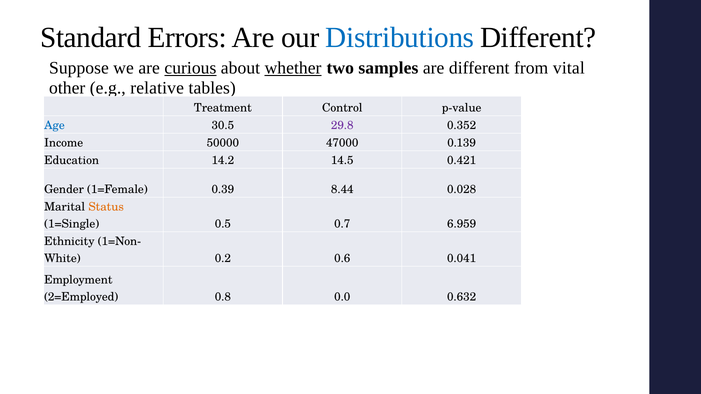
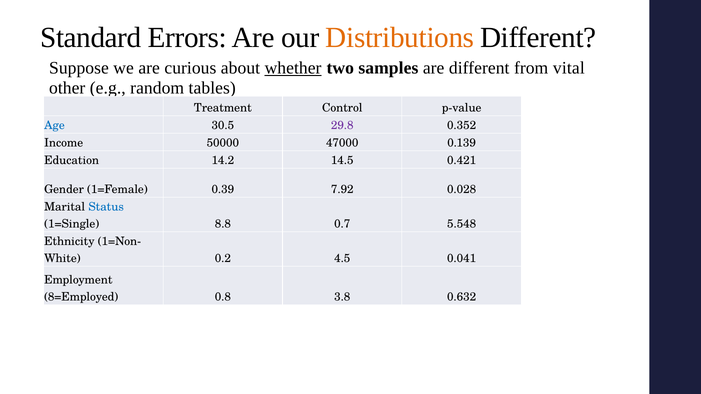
Distributions colour: blue -> orange (400, 38)
curious underline: present -> none (190, 68)
relative: relative -> random (157, 88)
8.44: 8.44 -> 7.92 (342, 190)
Status colour: orange -> blue (106, 207)
0.5: 0.5 -> 8.8 (223, 224)
6.959: 6.959 -> 5.548 (462, 224)
0.6: 0.6 -> 4.5 (342, 259)
2=Employed: 2=Employed -> 8=Employed (81, 297)
0.0: 0.0 -> 3.8 (342, 297)
